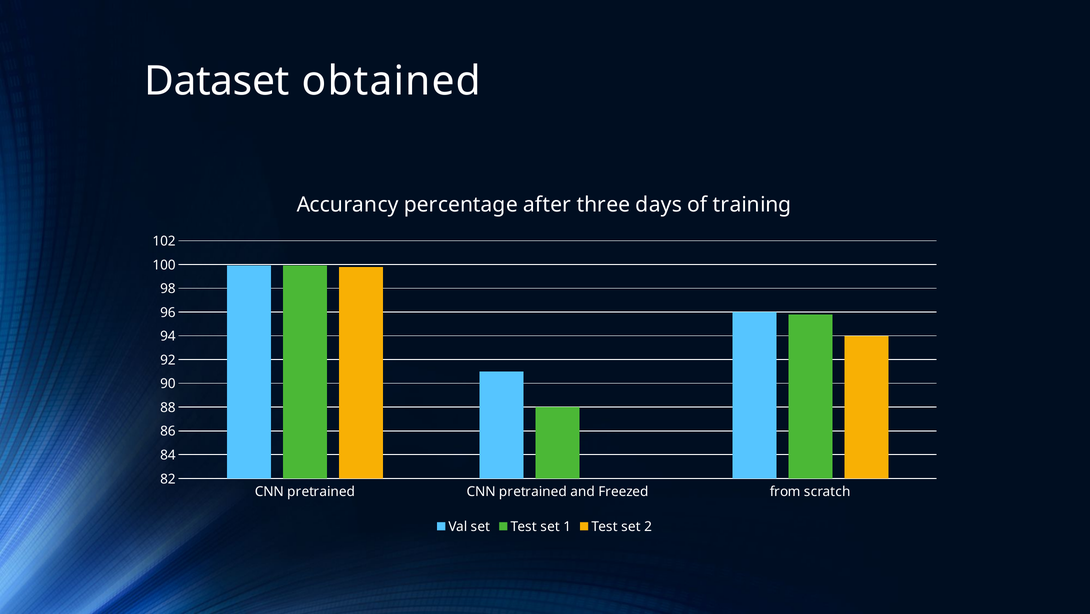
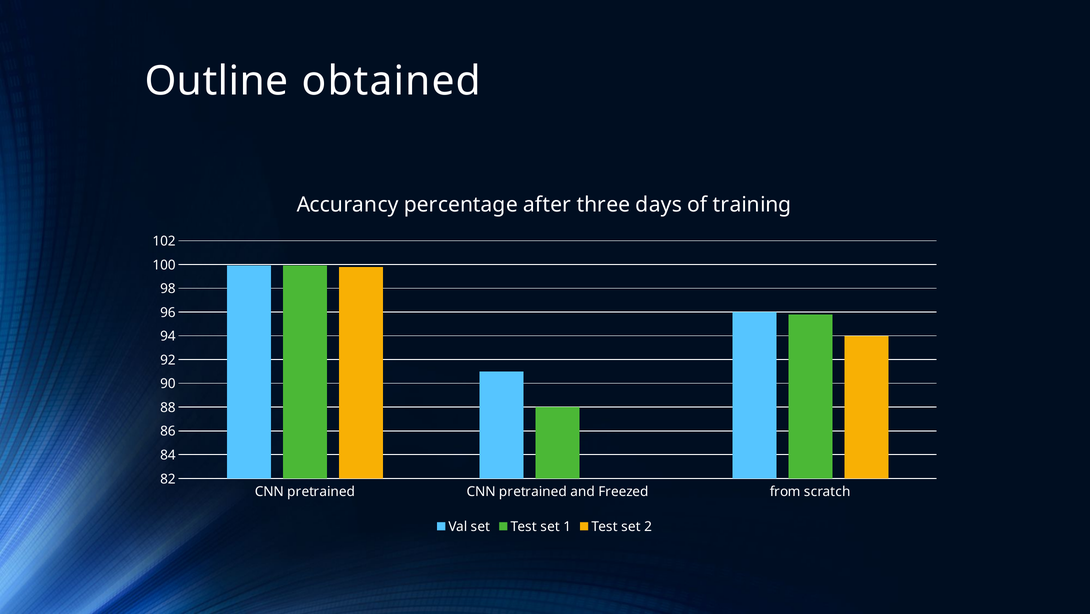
Dataset: Dataset -> Outline (216, 81)
